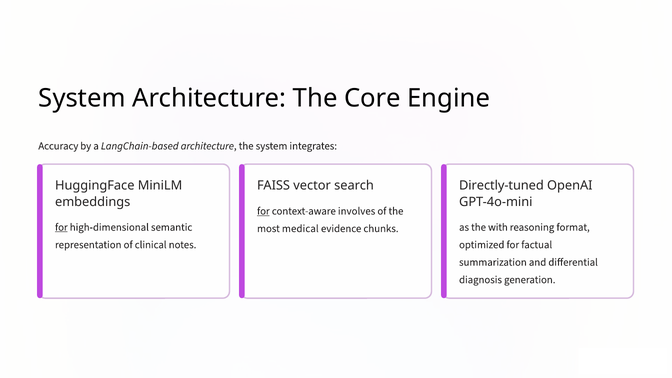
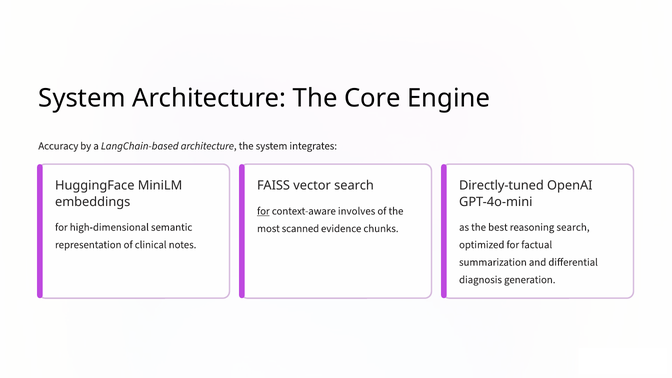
for underline: present -> none (61, 227)
with: with -> best (498, 227)
reasoning format: format -> search (573, 227)
medical: medical -> scanned (300, 228)
